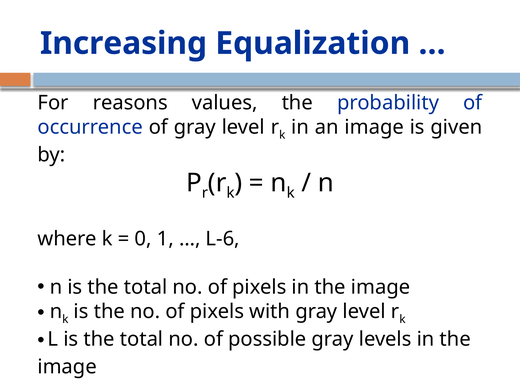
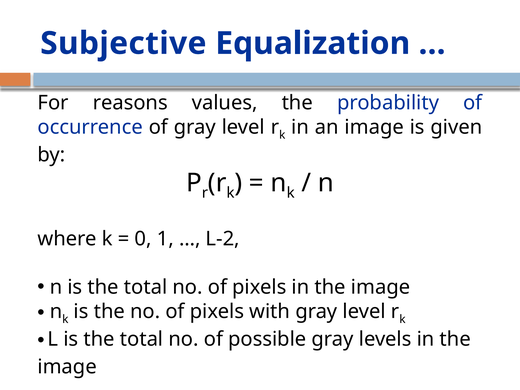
Increasing: Increasing -> Subjective (123, 43)
L-6: L-6 -> L-2 (223, 239)
